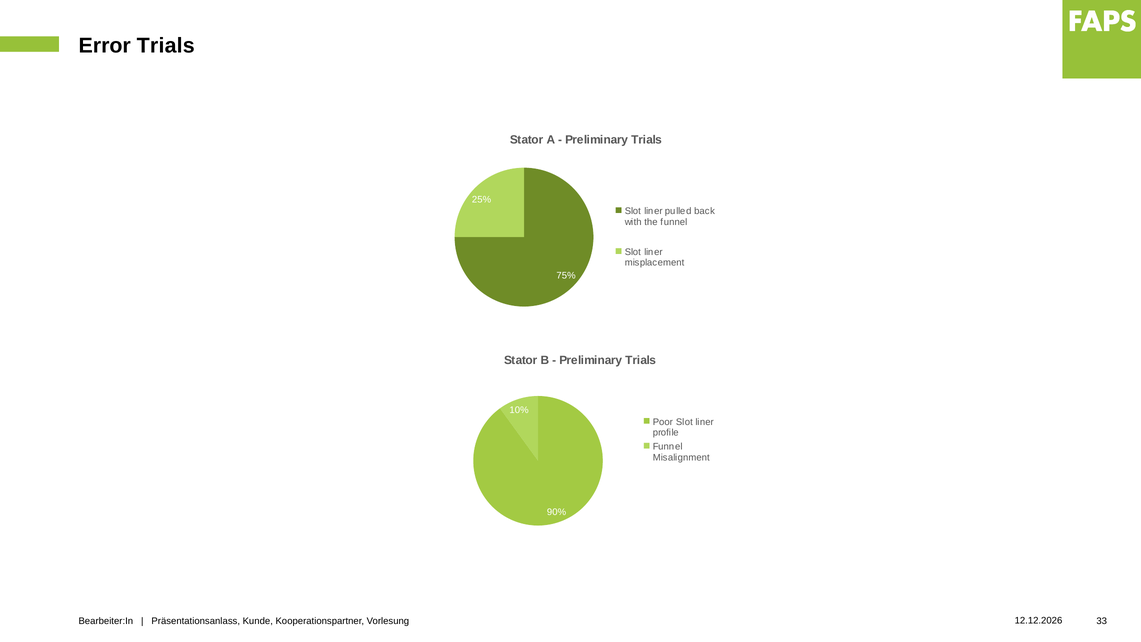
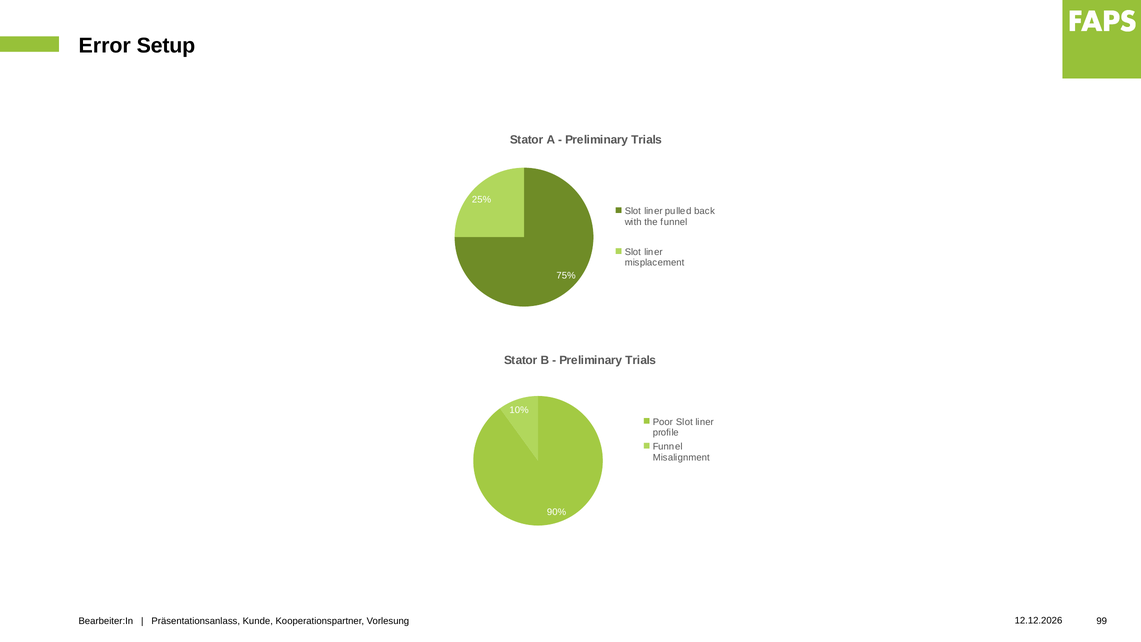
Error Trials: Trials -> Setup (166, 46)
33: 33 -> 99 (1102, 621)
